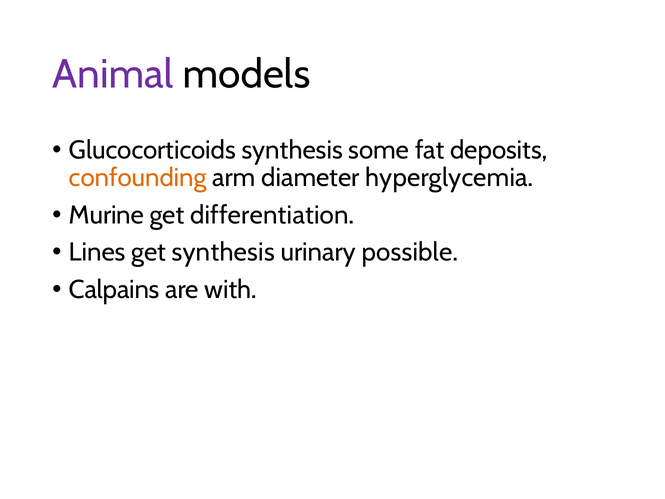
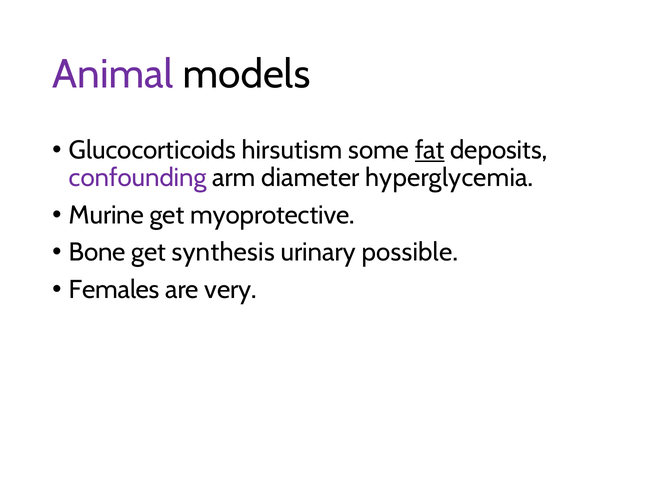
Glucocorticoids synthesis: synthesis -> hirsutism (292, 150)
fat underline: none -> present (430, 150)
confounding colour: orange -> purple (138, 178)
differentiation: differentiation -> myoprotective (272, 215)
Lines: Lines -> Bone (97, 252)
Calpains: Calpains -> Females (114, 289)
with: with -> very (231, 289)
